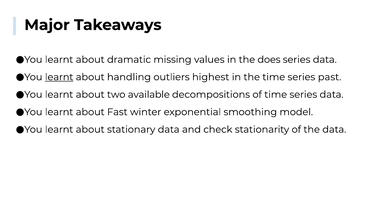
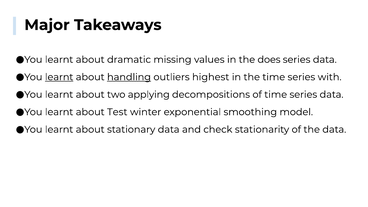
handling underline: none -> present (129, 77)
past: past -> with (330, 77)
available: available -> applying (149, 95)
Fast: Fast -> Test (117, 112)
